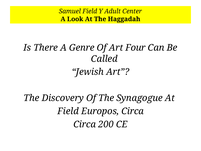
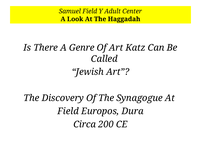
Four: Four -> Katz (135, 48)
Europos Circa: Circa -> Dura (133, 111)
